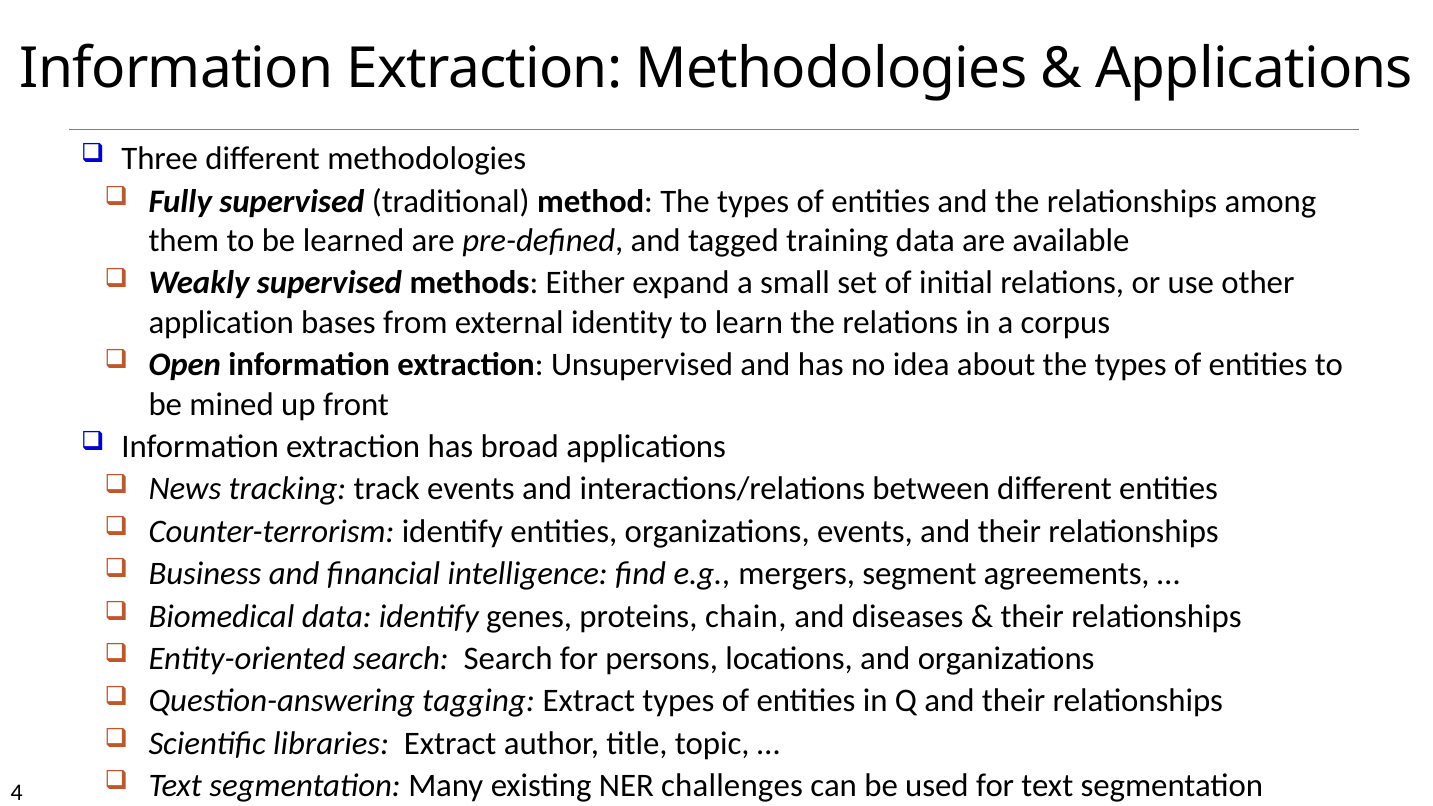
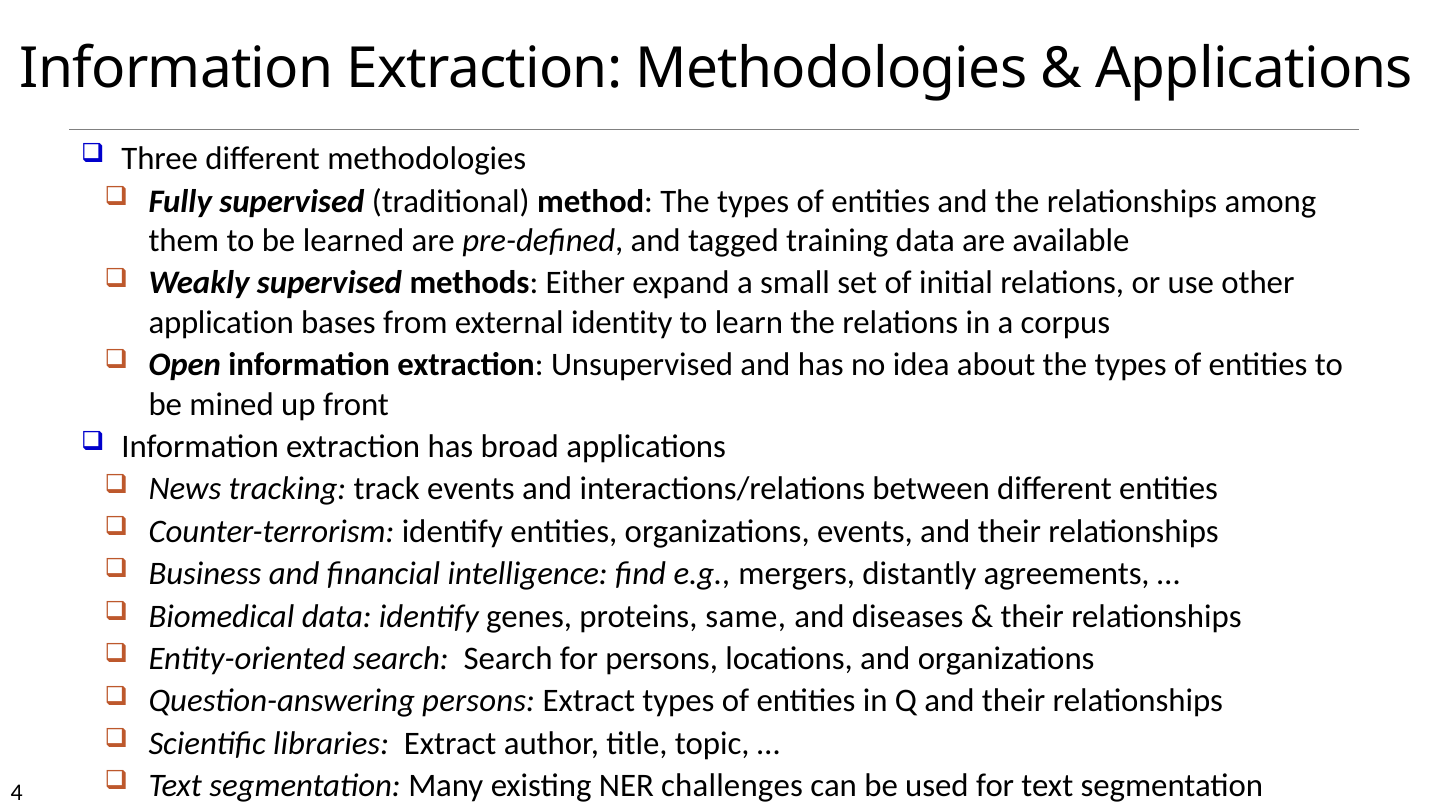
segment: segment -> distantly (919, 574)
chain: chain -> same (746, 616)
Question-answering tagging: tagging -> persons (479, 701)
